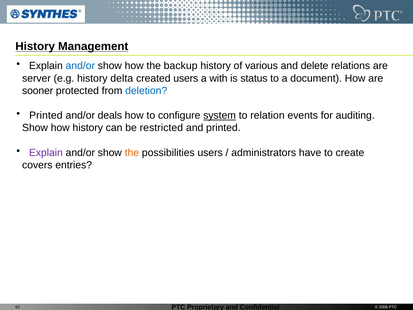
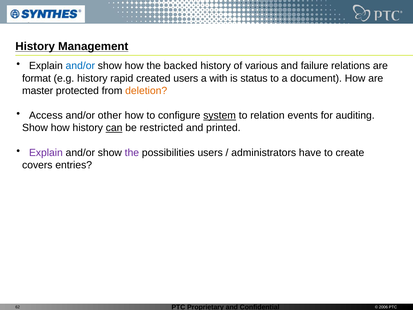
backup: backup -> backed (181, 66)
delete: delete -> failure (315, 66)
server: server -> format (37, 78)
delta: delta -> rapid (122, 78)
sooner: sooner -> master (38, 91)
deletion colour: blue -> orange (146, 91)
Printed: Printed -> Access (46, 115)
deals: deals -> other (110, 115)
can underline: none -> present (114, 128)
the colour: orange -> purple (132, 153)
